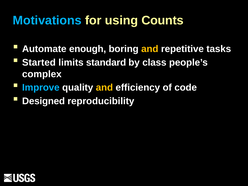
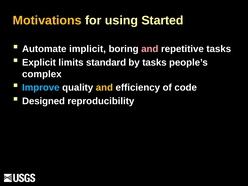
Motivations colour: light blue -> yellow (47, 20)
Counts: Counts -> Started (162, 20)
enough: enough -> implicit (88, 49)
and colour: yellow -> pink (150, 49)
Started: Started -> Explicit (39, 63)
by class: class -> tasks (154, 63)
